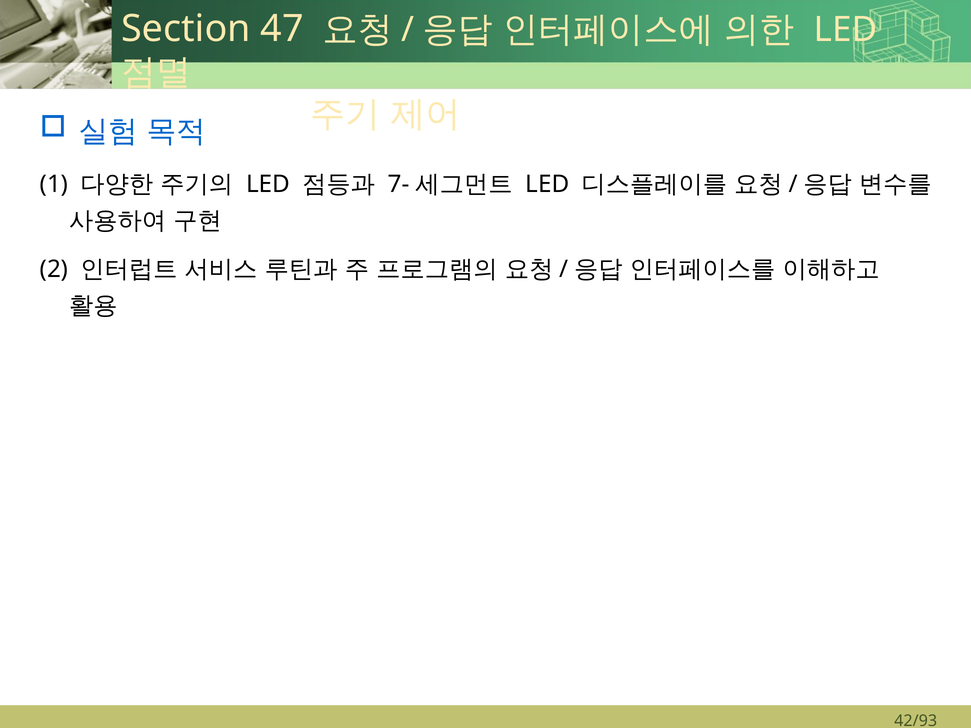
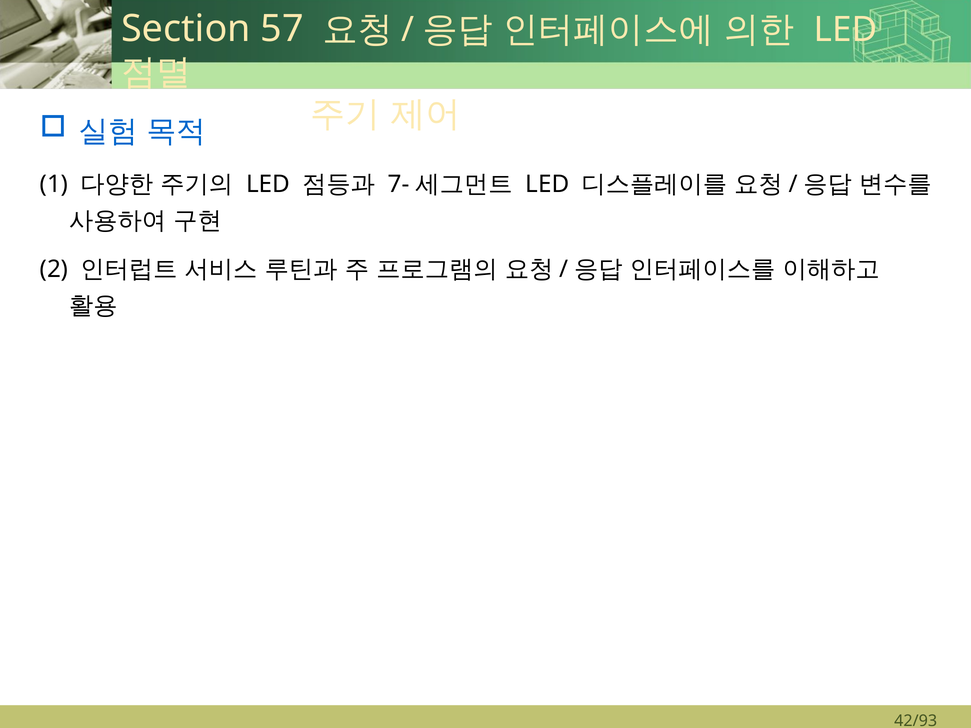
47: 47 -> 57 (282, 29)
